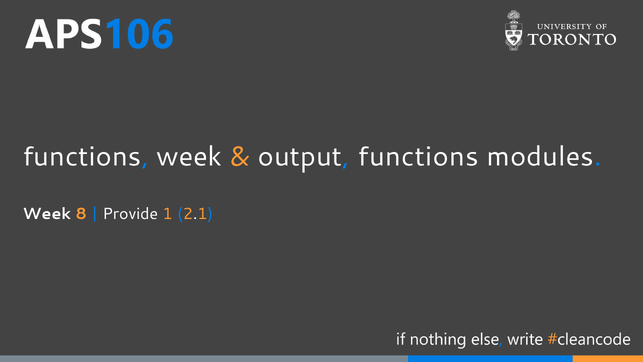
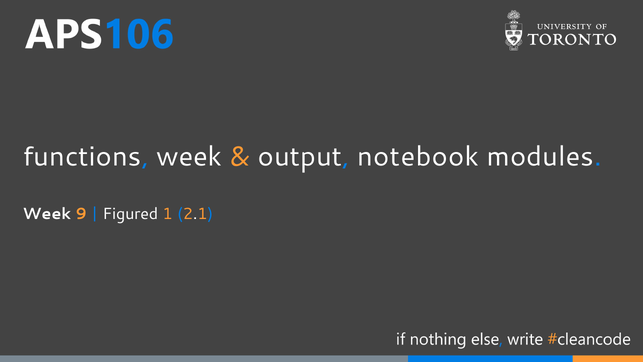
output functions: functions -> notebook (418, 157)
8: 8 -> 9 (81, 214)
Provide: Provide -> Figured (130, 214)
